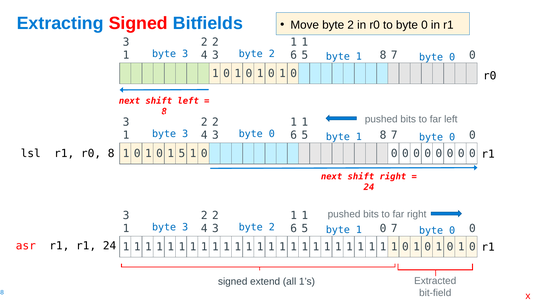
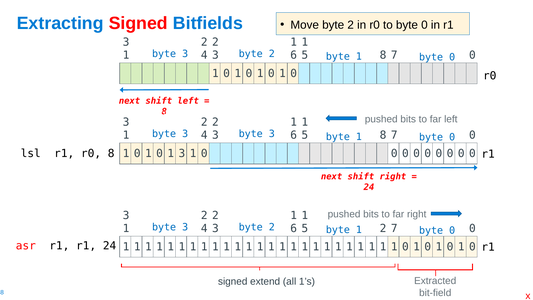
3 byte 0: 0 -> 3 (272, 134)
0 1 5: 5 -> 3 (182, 153)
0: 0 -> 2 (383, 228)
